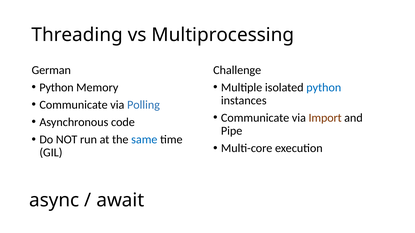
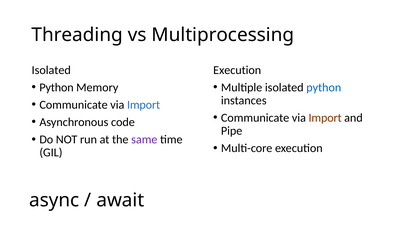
German: German -> Isolated (51, 70)
Challenge: Challenge -> Execution (237, 70)
Polling: Polling -> Import (144, 105)
same colour: blue -> purple (144, 140)
